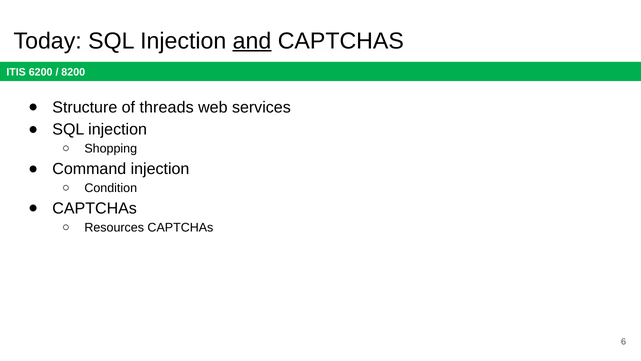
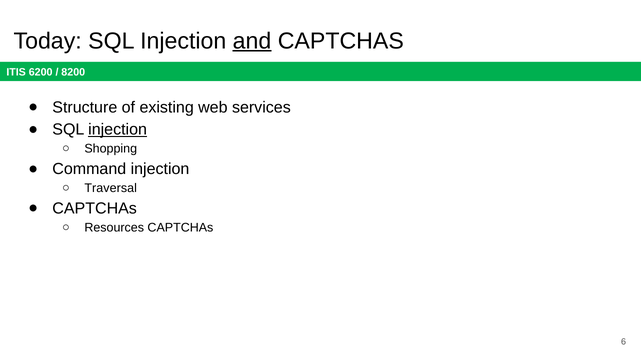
threads: threads -> existing (167, 107)
injection underline: none -> present (118, 130)
Condition: Condition -> Traversal (111, 188)
